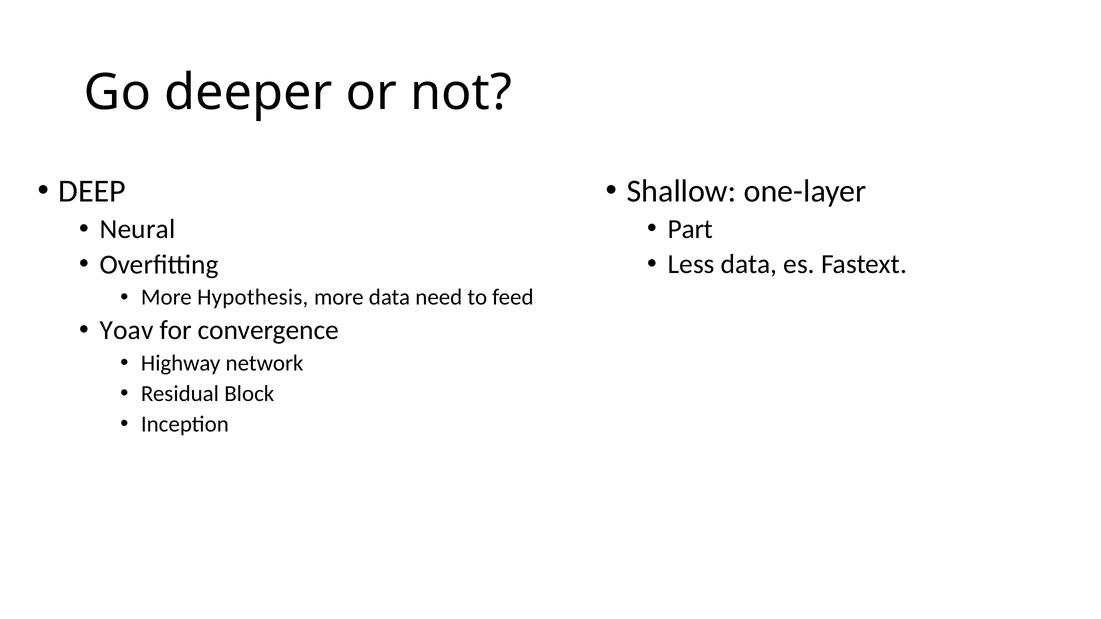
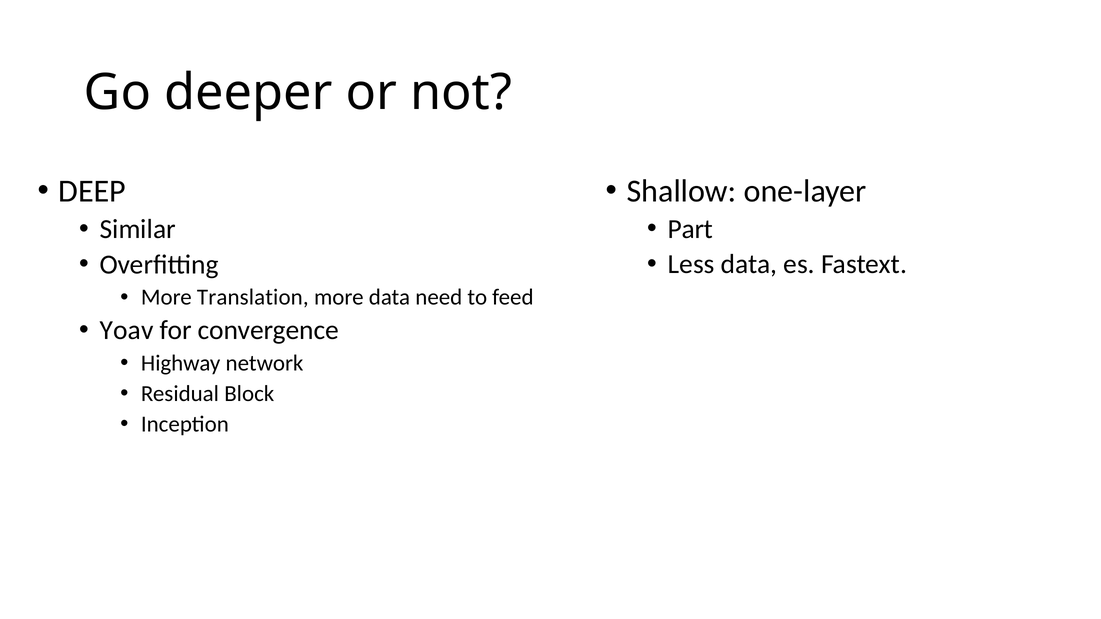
Neural: Neural -> Similar (138, 229)
Hypothesis: Hypothesis -> Translation (253, 298)
